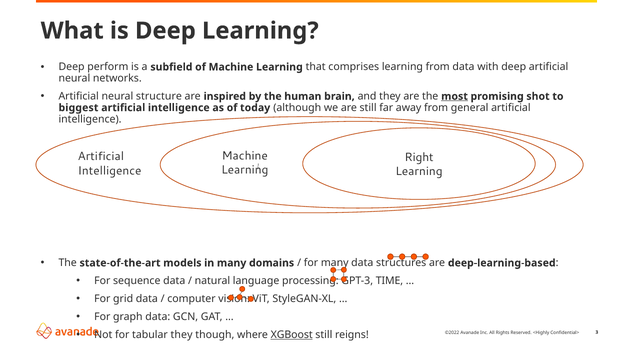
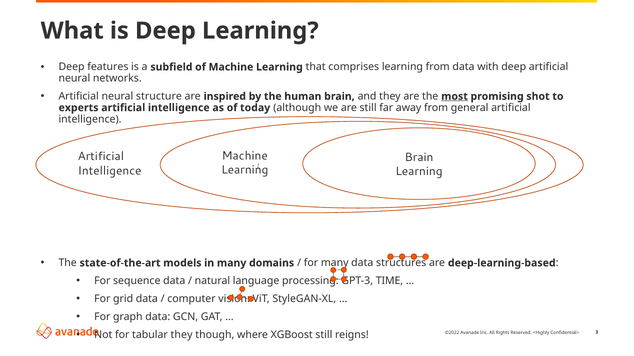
perform: perform -> features (108, 67)
biggest: biggest -> experts (79, 108)
Right: Right -> Brain (419, 158)
XGBoost underline: present -> none (292, 335)
